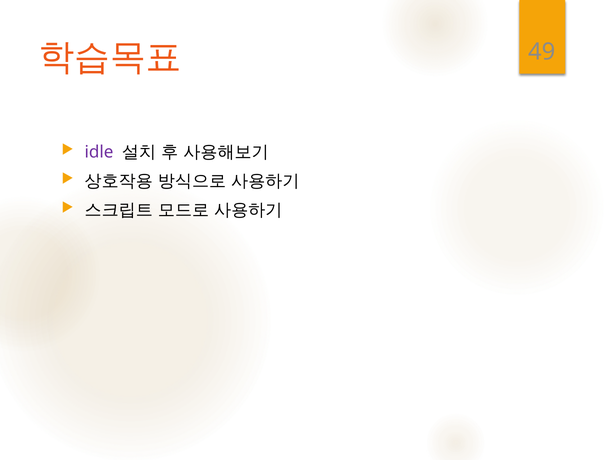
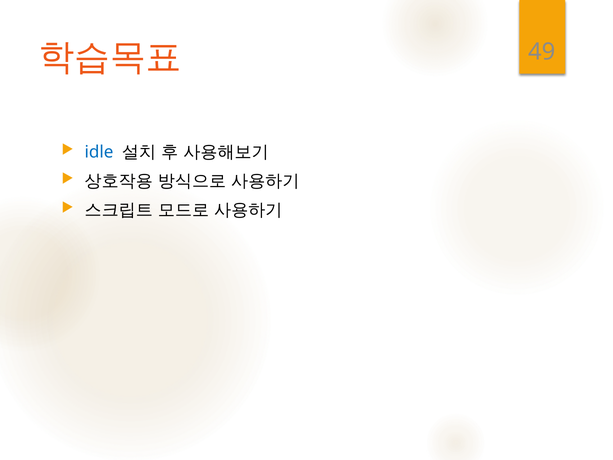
idle colour: purple -> blue (99, 152)
